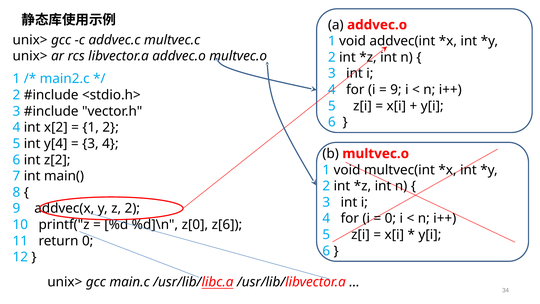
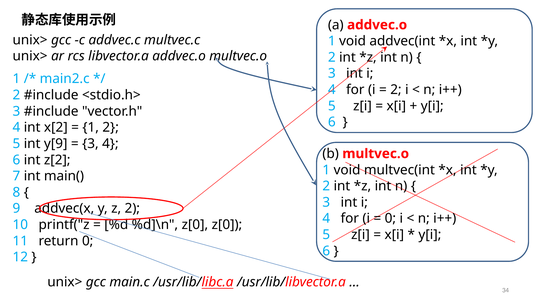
9: 9 -> 2 (396, 90)
y[4: y[4 -> y[9 (56, 144)
z[0 z[6: z[6 -> z[0 (227, 225)
